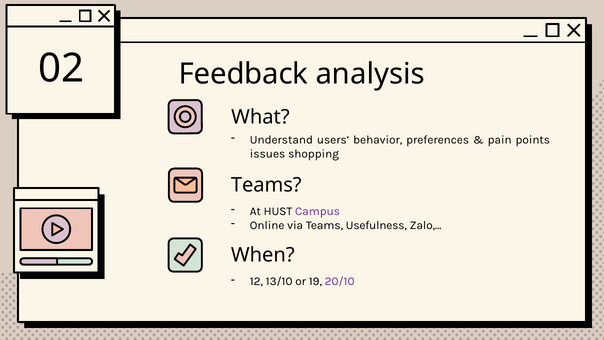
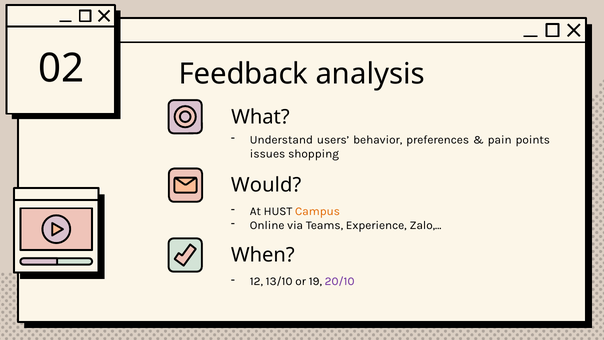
Teams: Teams -> Would (266, 185)
Campus colour: purple -> orange (318, 211)
Usefulness: Usefulness -> Experience (376, 225)
